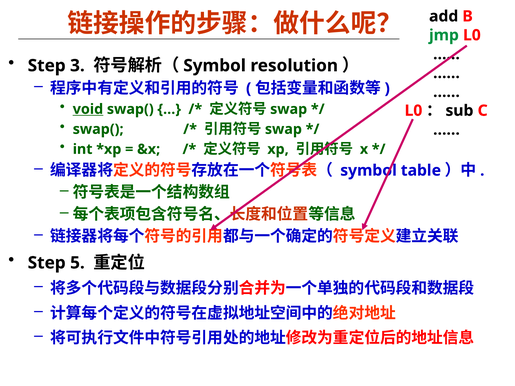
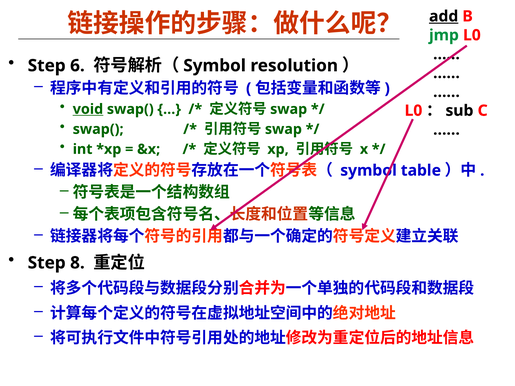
add underline: none -> present (444, 16)
3: 3 -> 6 (77, 66)
5: 5 -> 8 (77, 263)
